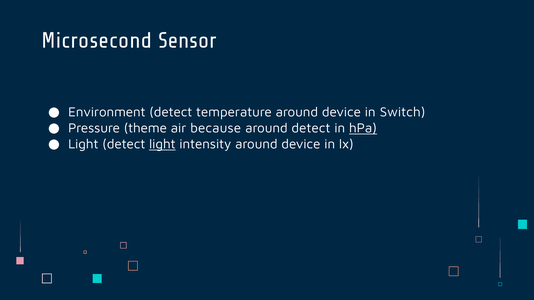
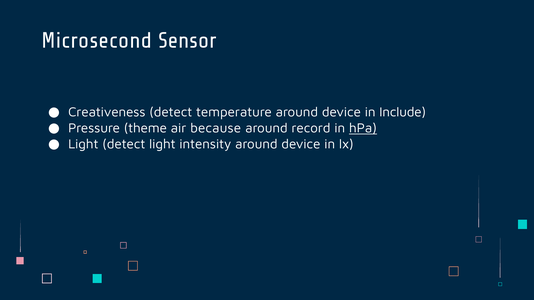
Environment: Environment -> Creativeness (107, 112)
Switch: Switch -> Include (403, 112)
around detect: detect -> record (311, 128)
light underline: present -> none (162, 144)
